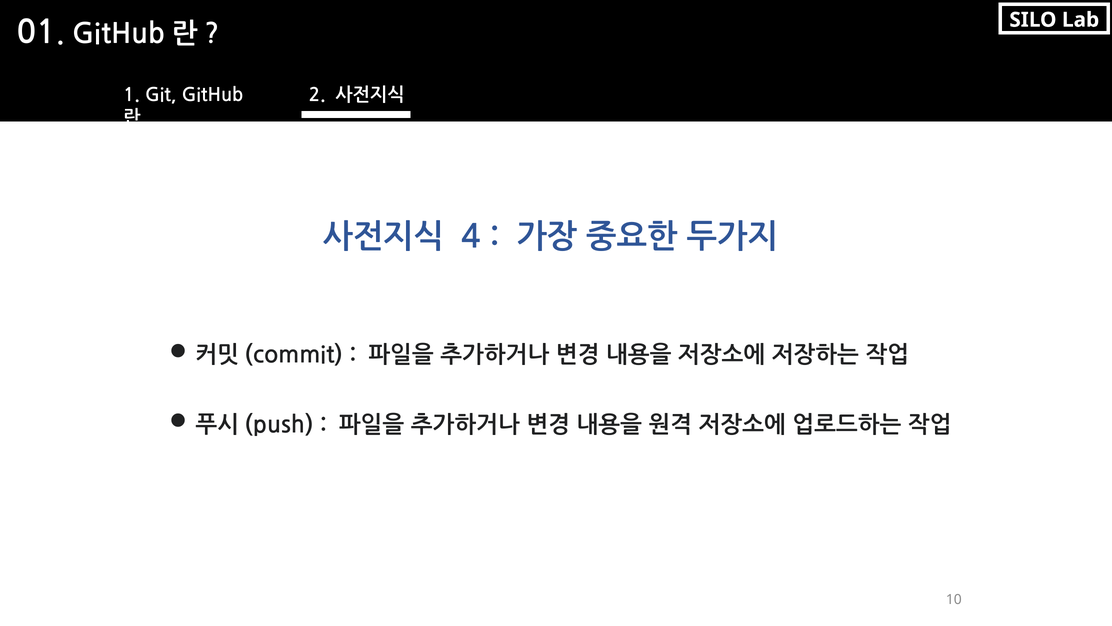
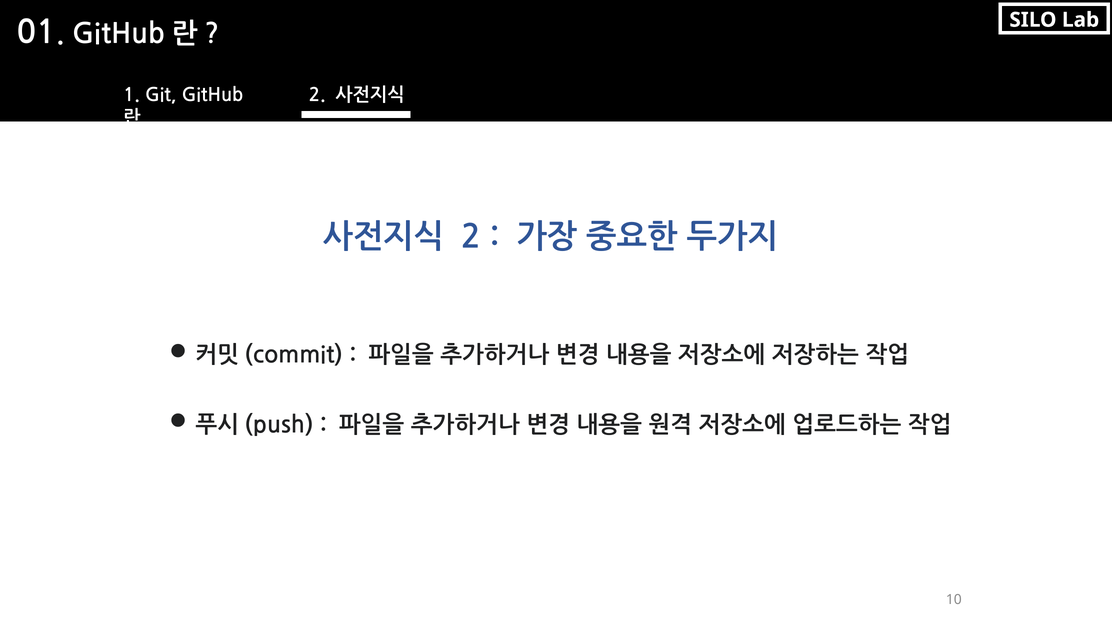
4: 4 -> 2 (471, 237)
